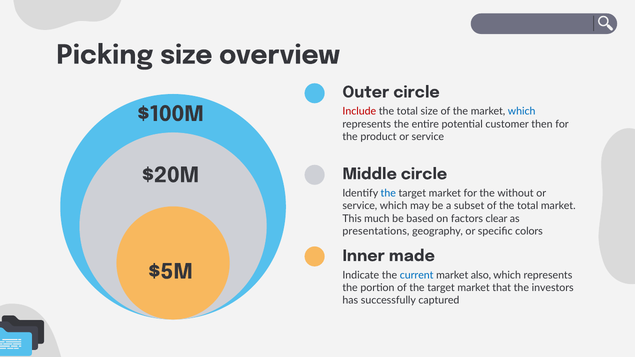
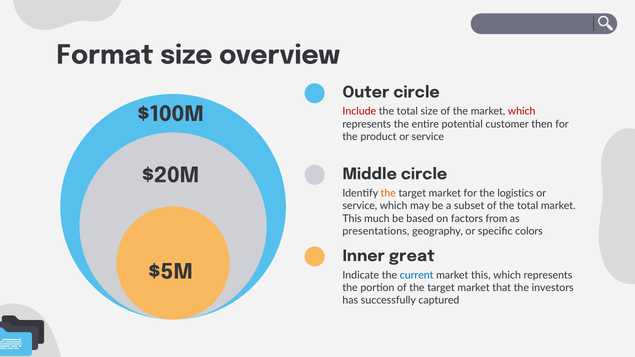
Picking: Picking -> Format (105, 55)
which colour: blue -> red (522, 111)
the colour: blue -> orange (388, 193)
without: without -> logistics (516, 193)
clear: clear -> from (496, 219)
made: made -> great (412, 256)
also: also -> this (481, 275)
